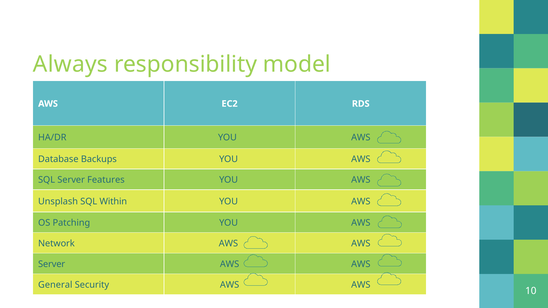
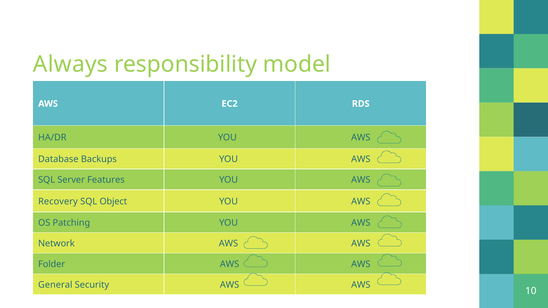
Unsplash: Unsplash -> Recovery (58, 202)
Within: Within -> Object (113, 202)
Server: Server -> Folder (52, 264)
